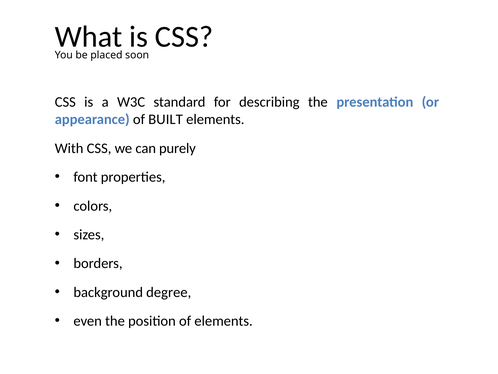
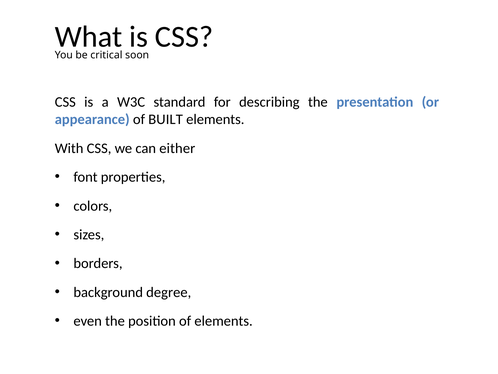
placed: placed -> critical (106, 55)
purely: purely -> either (177, 148)
